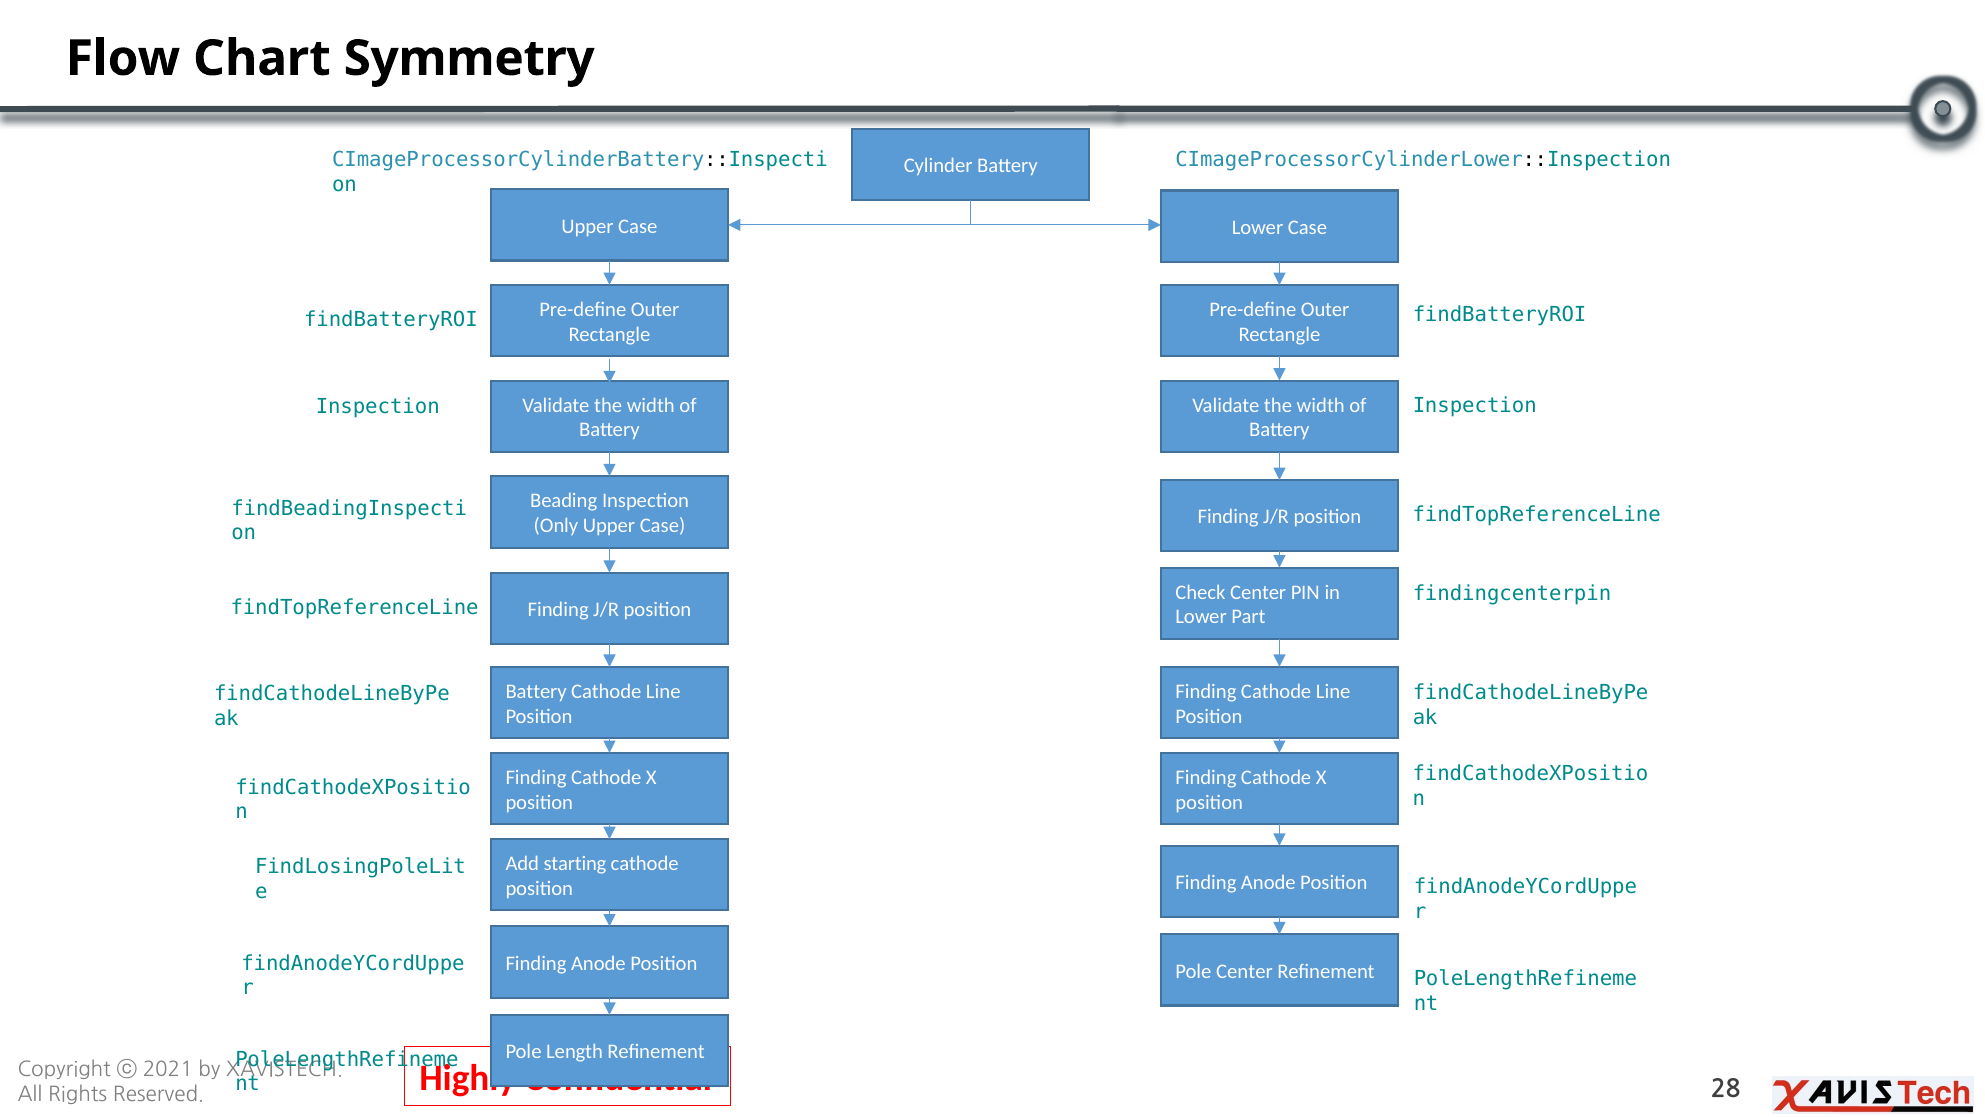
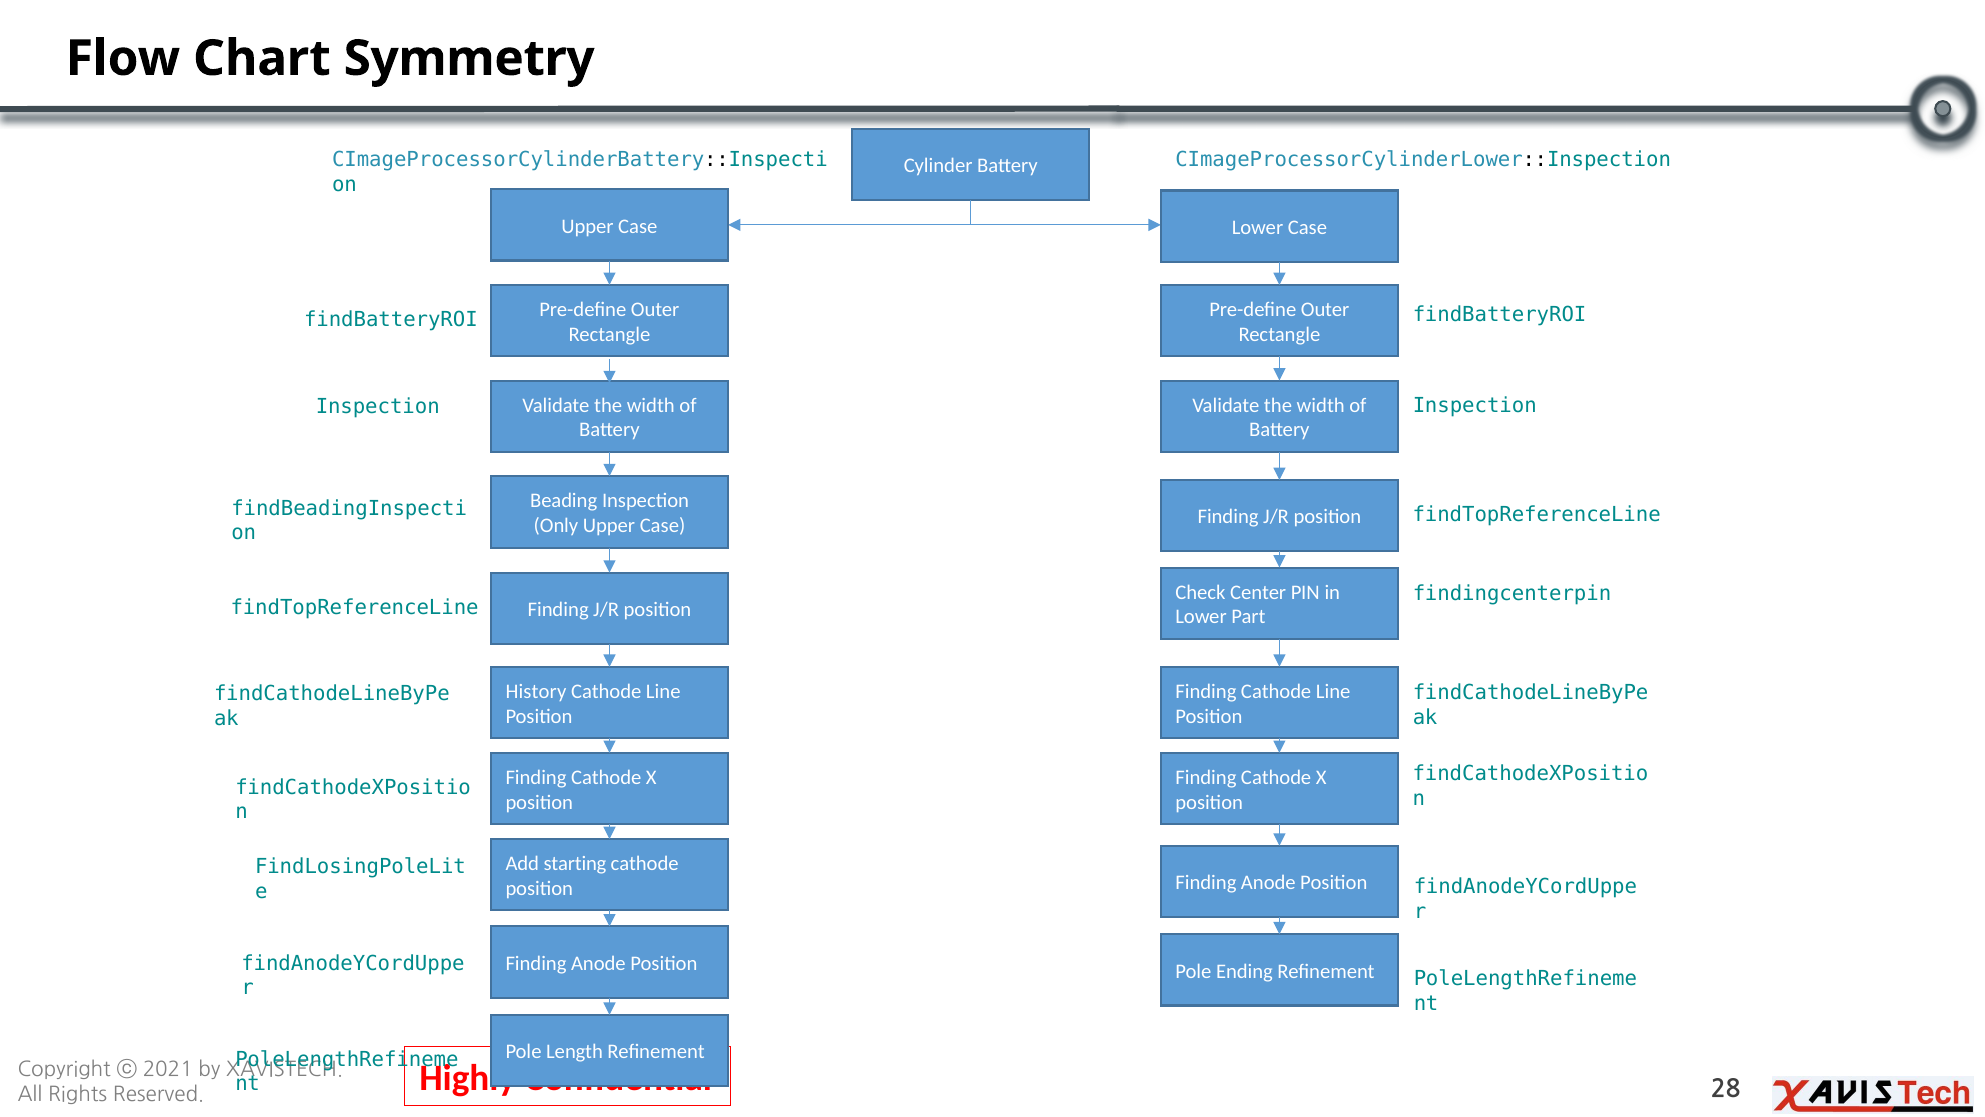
Battery: Battery -> History (536, 691)
Pole Center: Center -> Ending (1245, 971)
